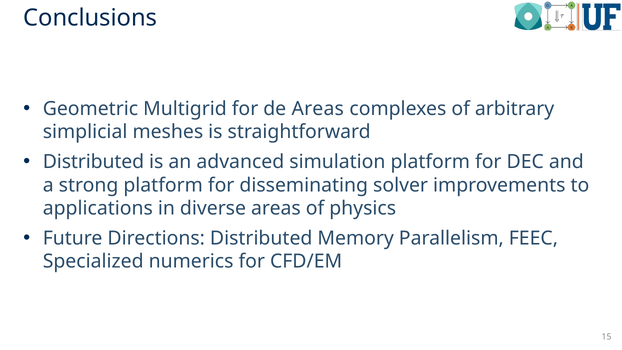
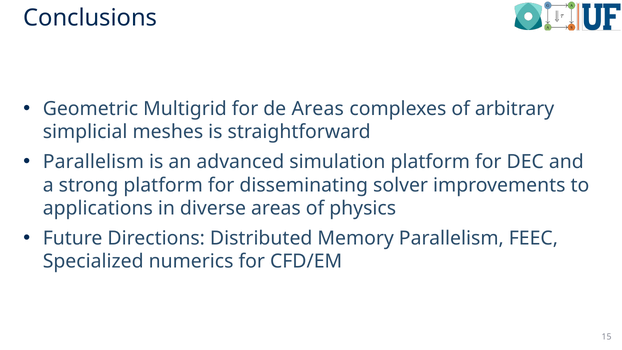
Distributed: Distributed -> Parallelism (93, 162)
